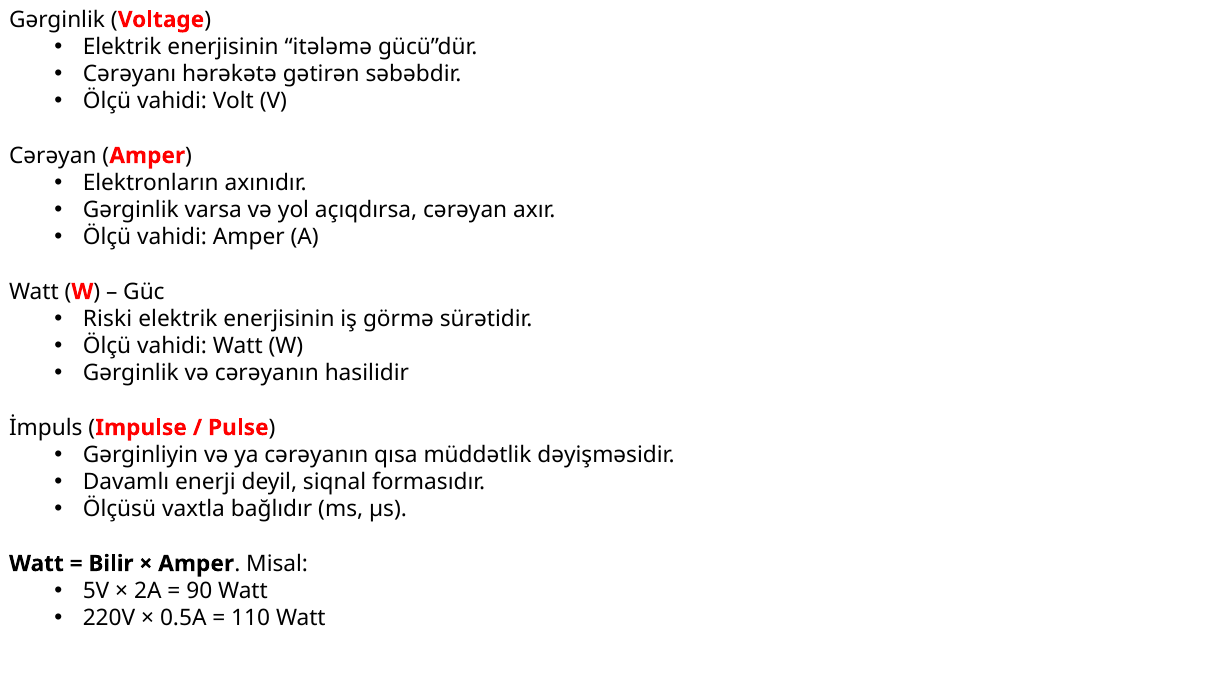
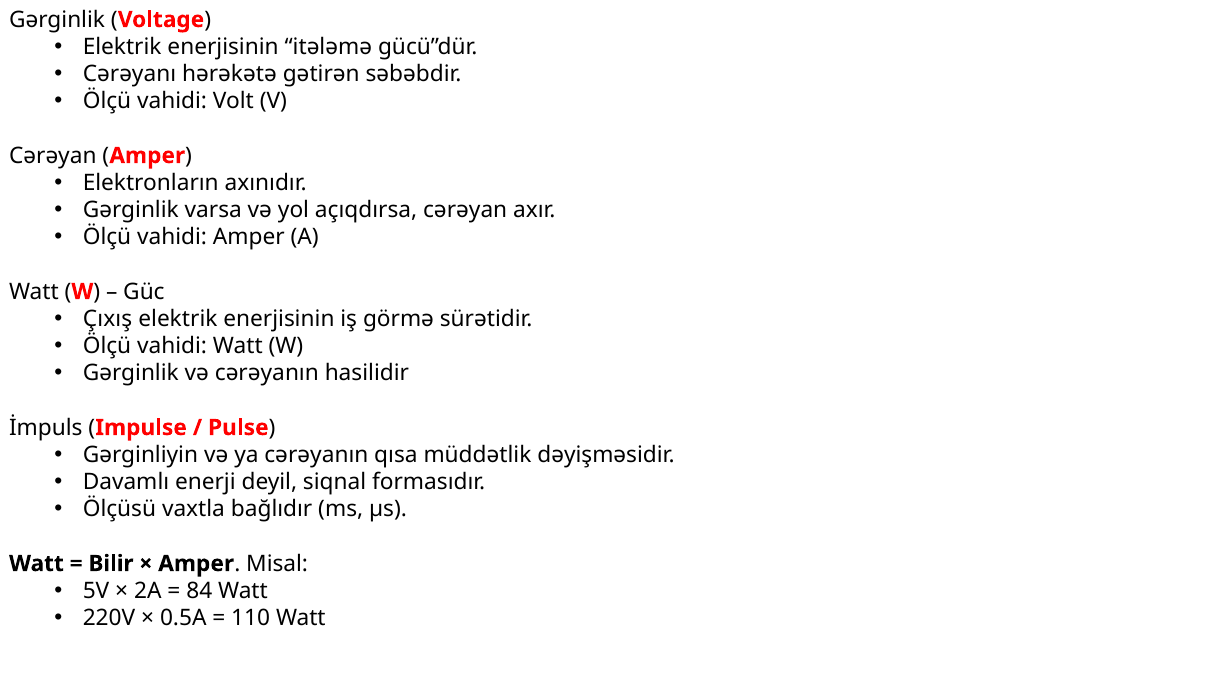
Riski: Riski -> Çıxış (108, 319)
90: 90 -> 84 (199, 591)
